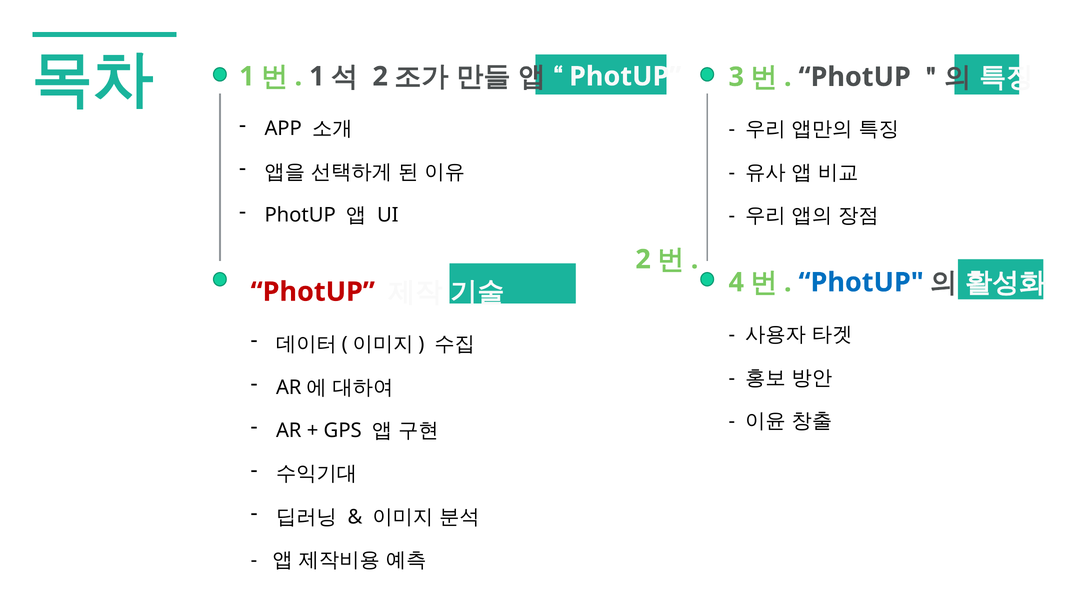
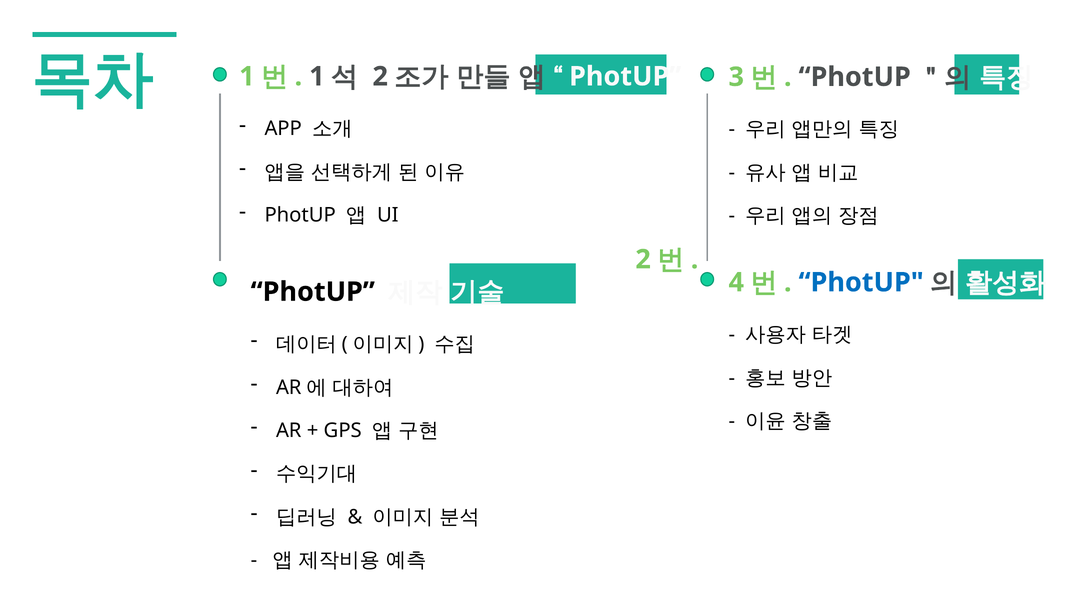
PhotUP colour: red -> black (313, 292)
